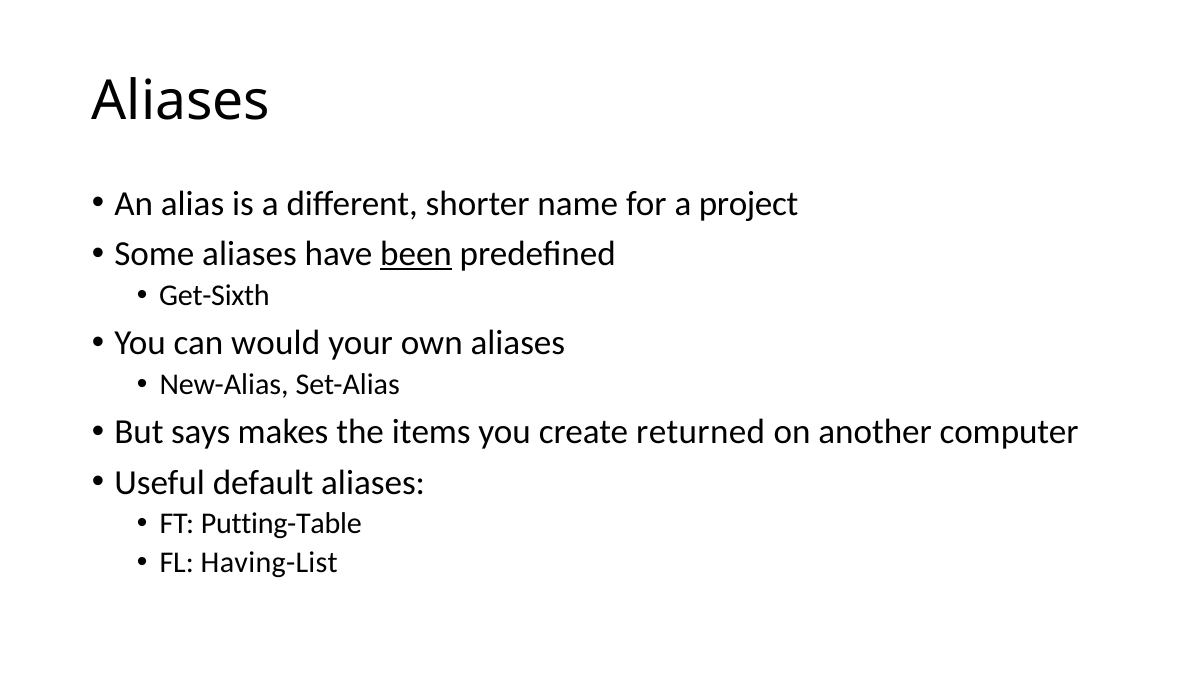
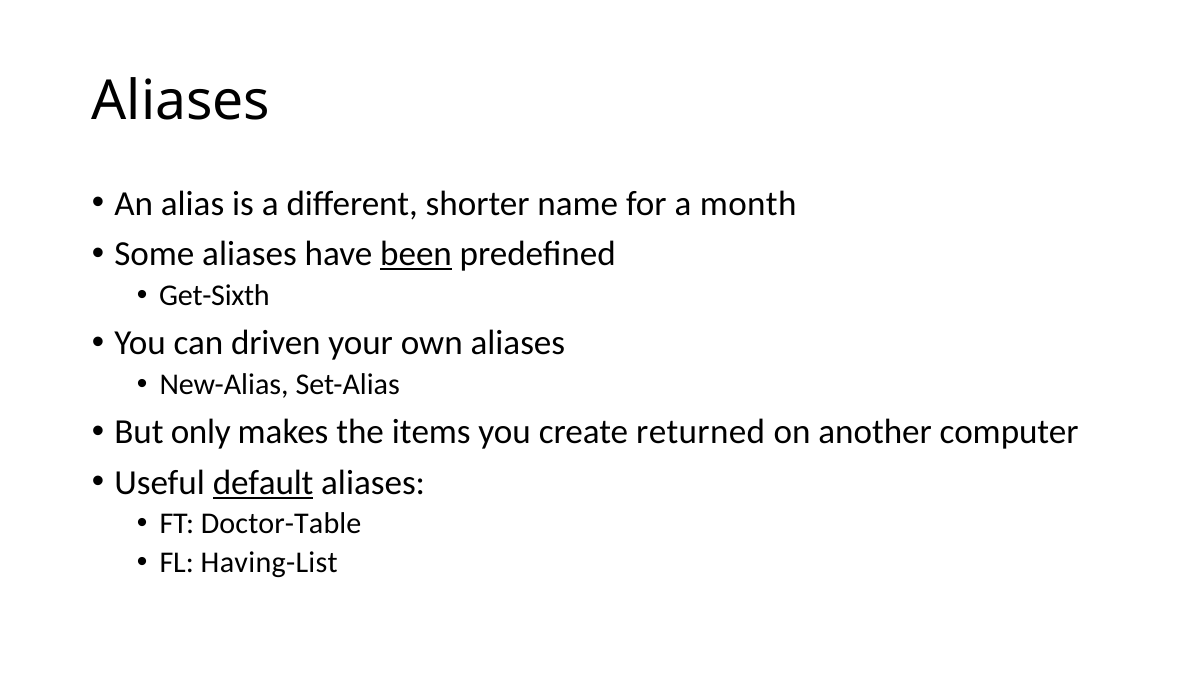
project: project -> month (748, 203)
would: would -> driven (276, 343)
says: says -> only (201, 432)
default underline: none -> present (263, 483)
Putting-Table: Putting-Table -> Doctor-Table (281, 524)
